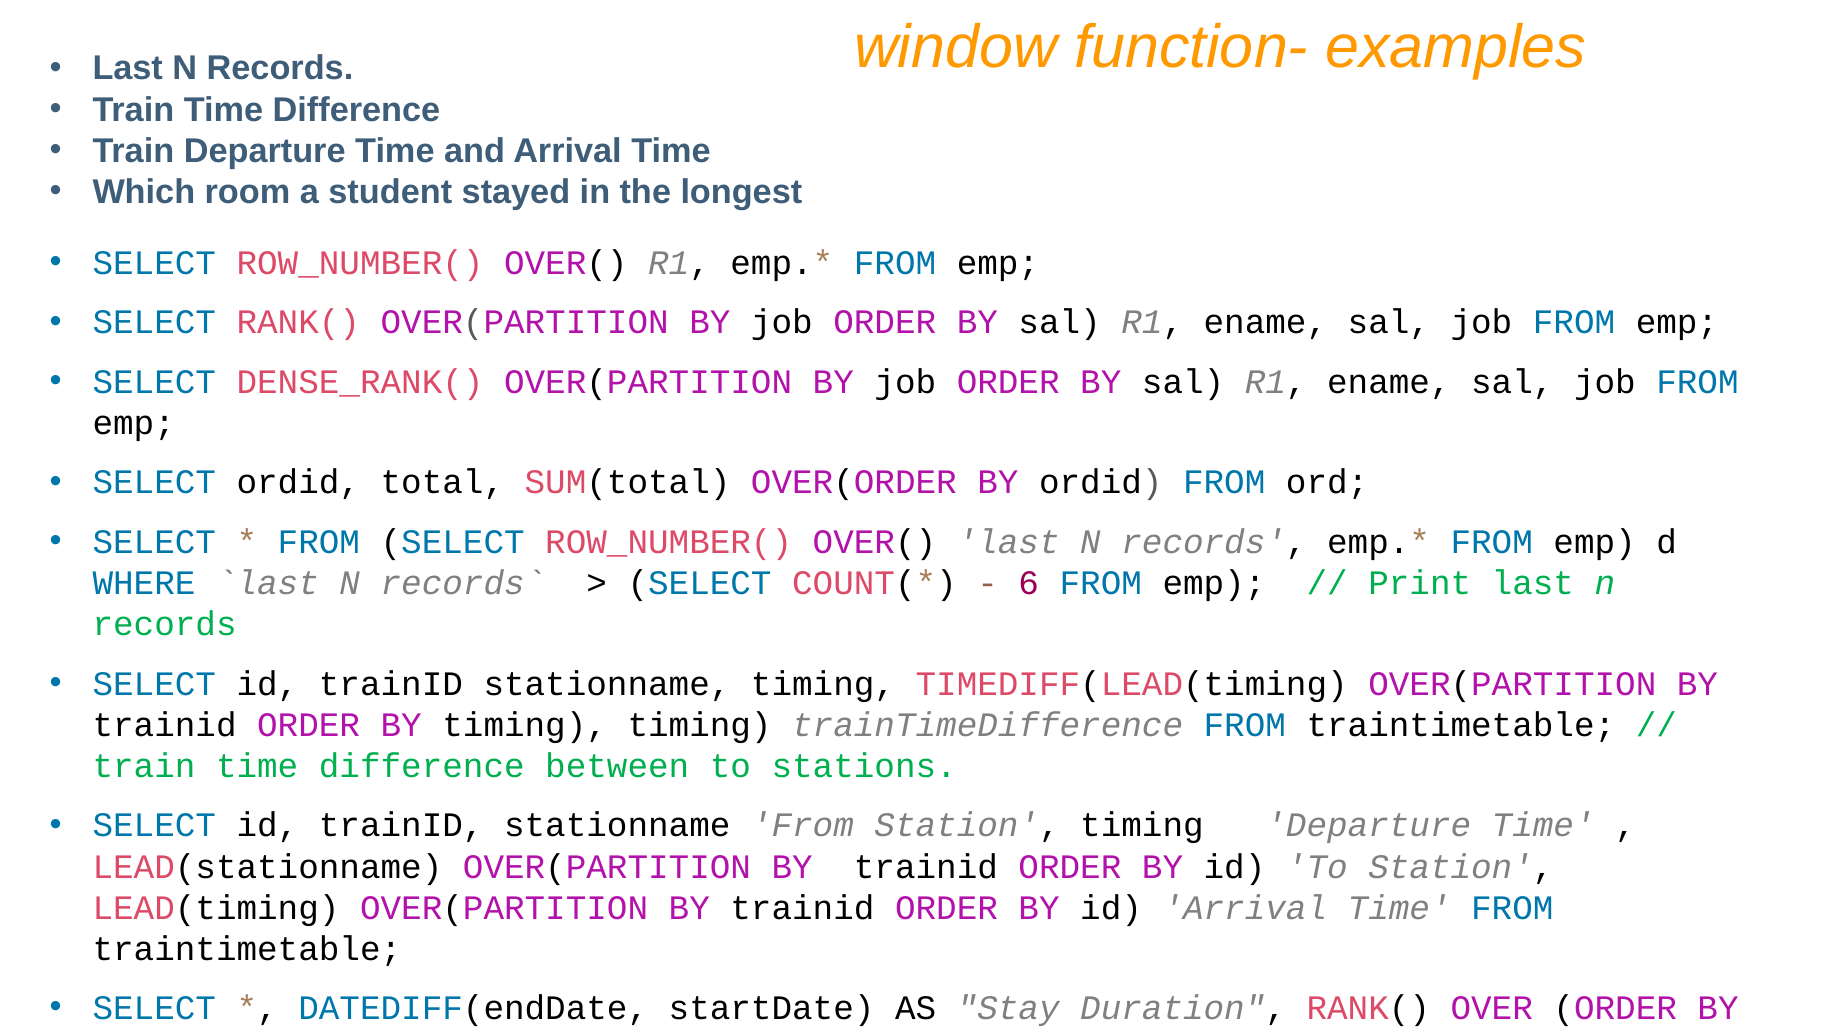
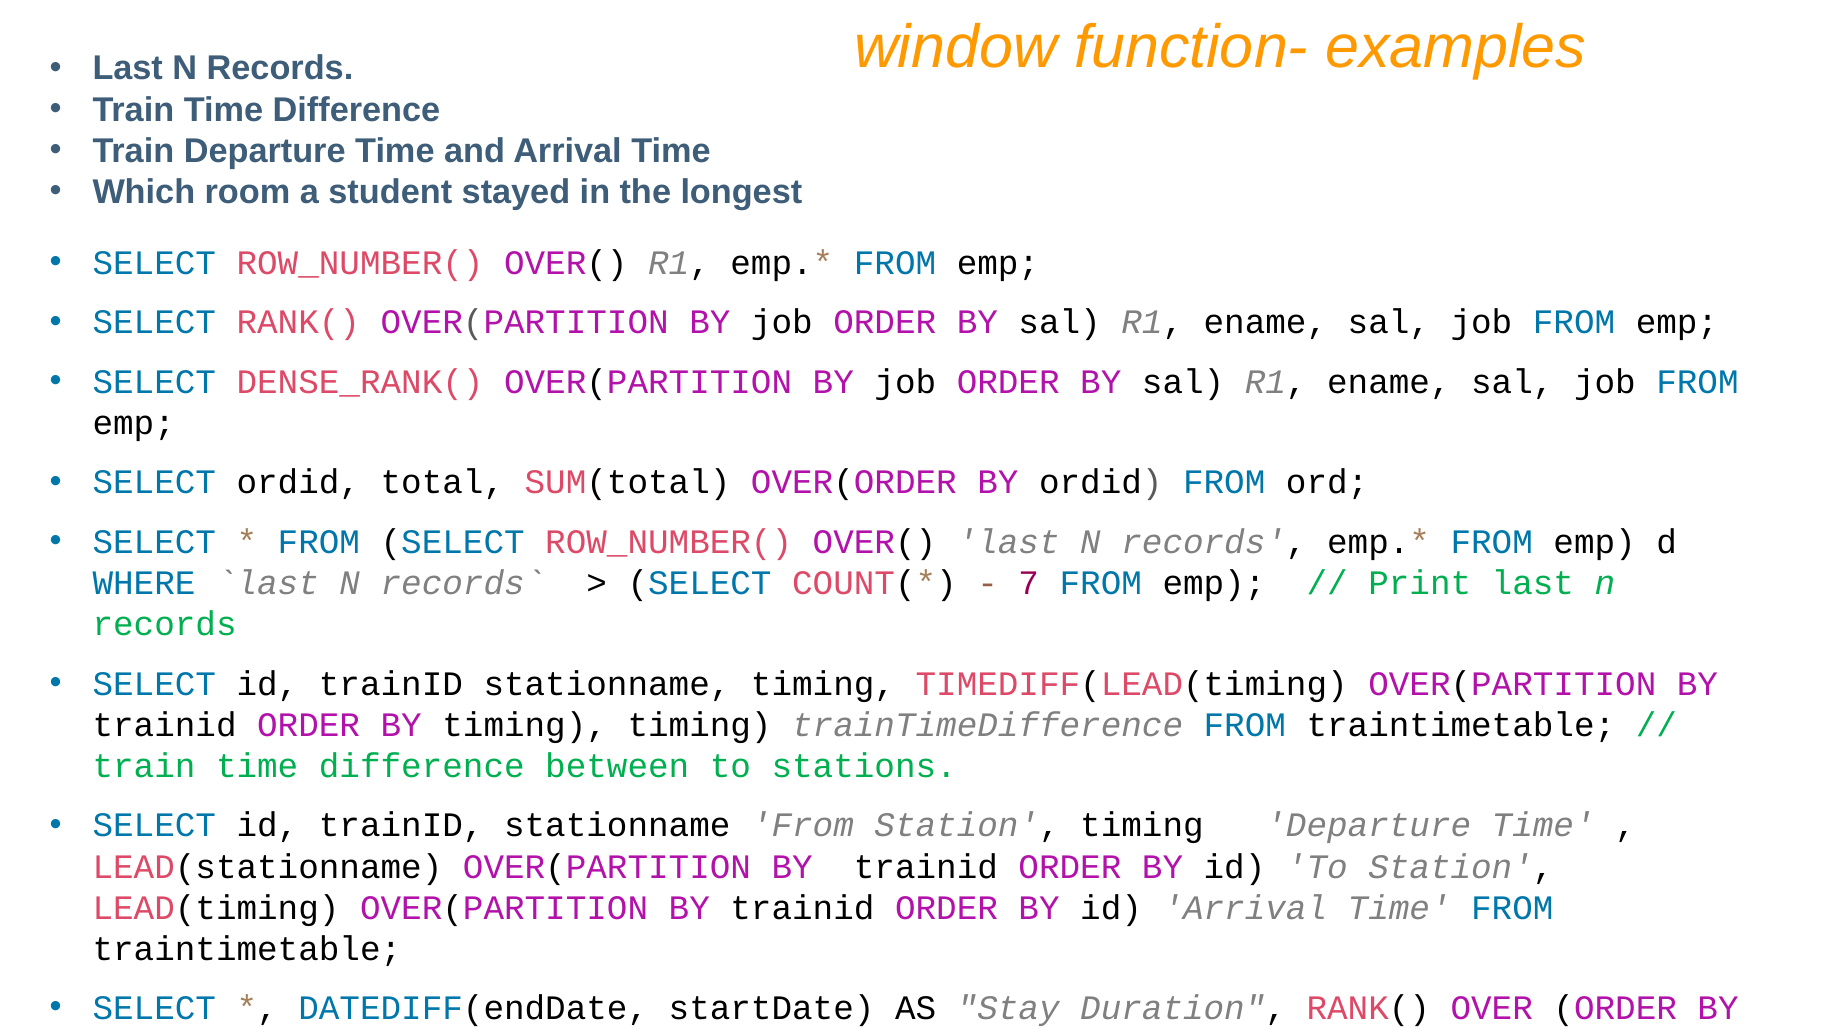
6: 6 -> 7 (1029, 583)
